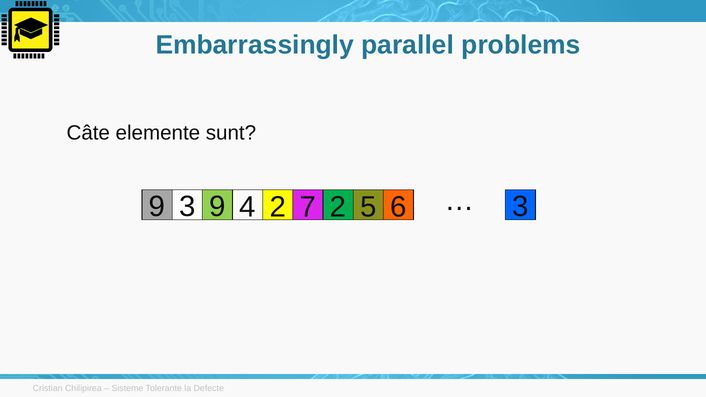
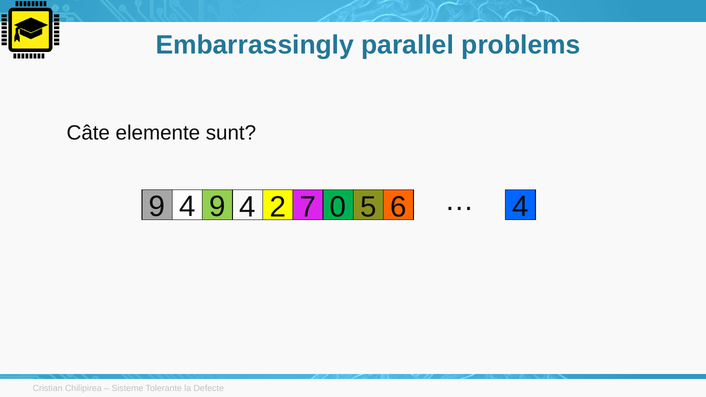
3: 3 -> 4 (187, 207)
7 2: 2 -> 0 (338, 207)
6 3: 3 -> 4 (520, 207)
